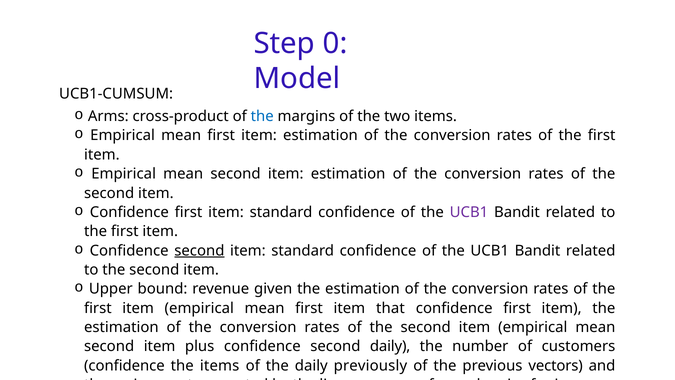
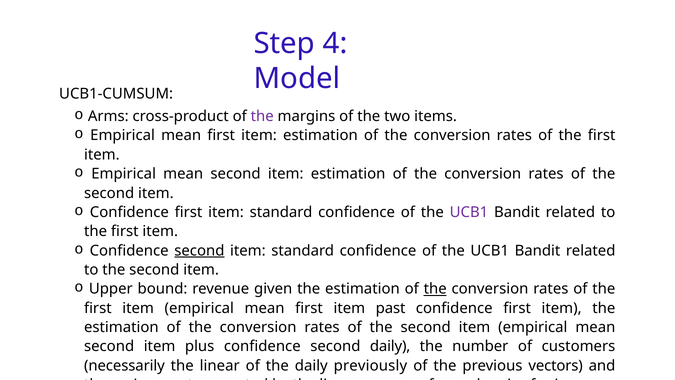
0: 0 -> 4 (335, 43)
the colour: blue -> purple (262, 116)
the underline: none -> present (435, 289)
that: that -> past (391, 308)
confidence: confidence -> necessarily (124, 365)
items: items -> linear (220, 365)
